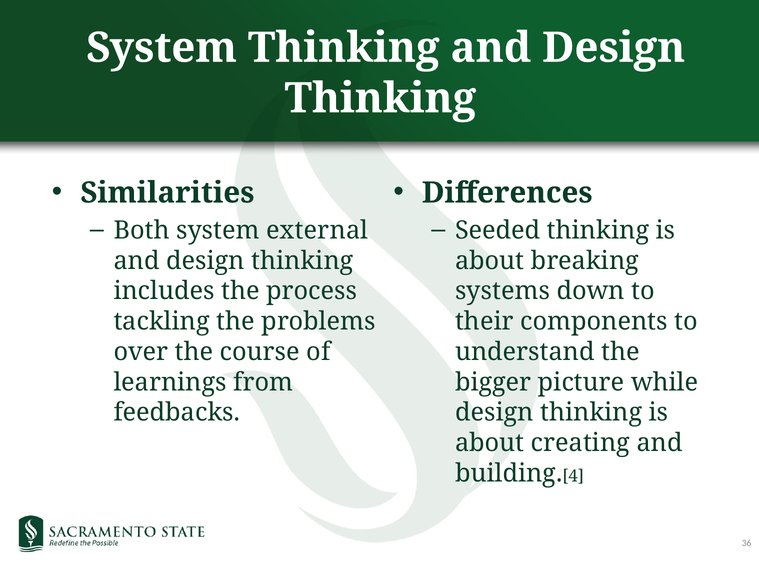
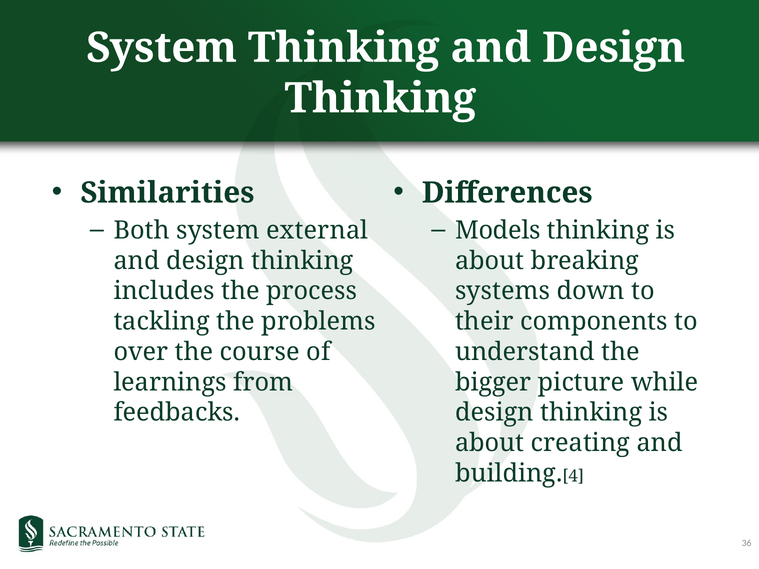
Seeded: Seeded -> Models (498, 231)
